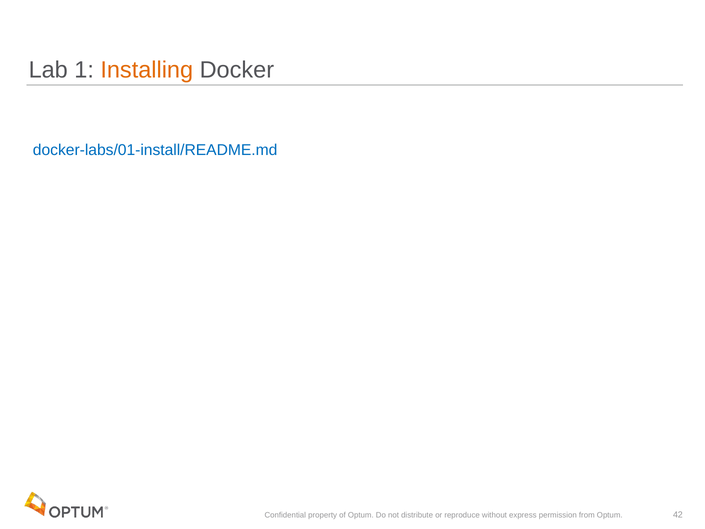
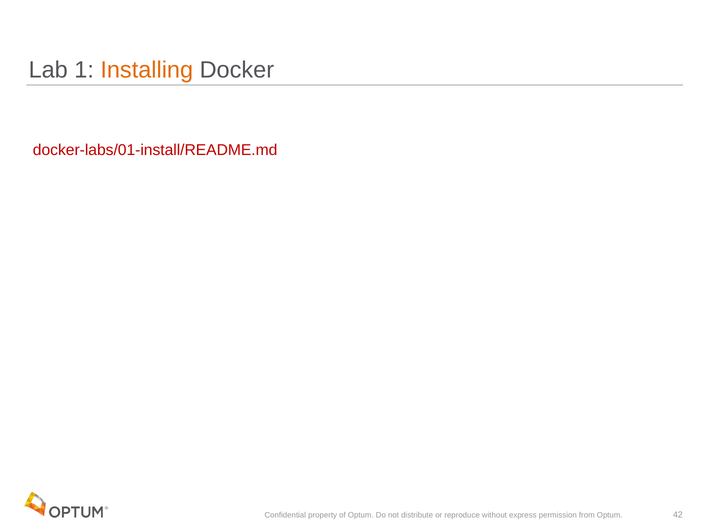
docker-labs/01-install/README.md colour: blue -> red (155, 150)
